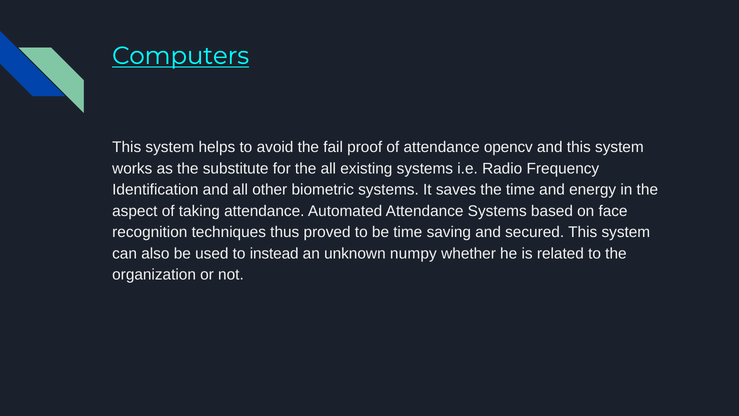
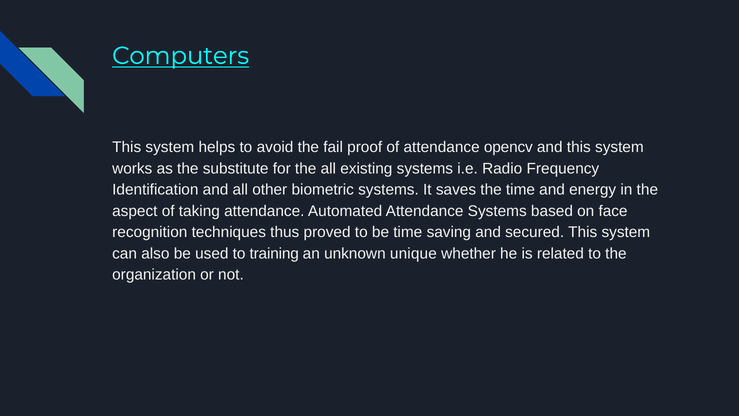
instead: instead -> training (274, 253)
numpy: numpy -> unique (413, 253)
